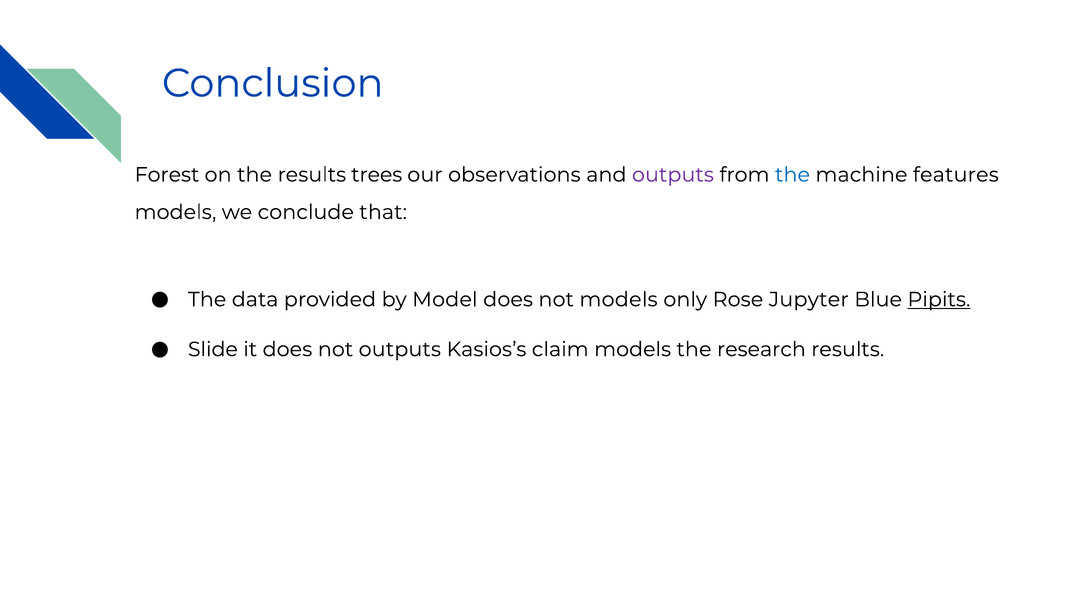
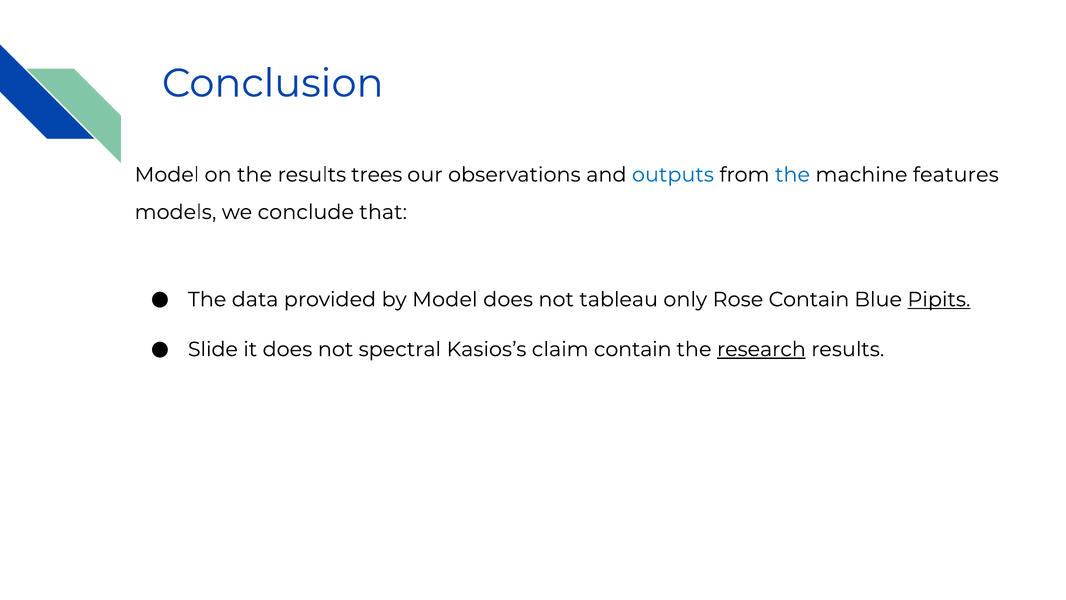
Forest: Forest -> Model (167, 175)
outputs colour: purple -> blue (673, 175)
not models: models -> tableau (619, 299)
Rose Jupyter: Jupyter -> Contain (809, 299)
not outputs: outputs -> spectral (400, 349)
claim models: models -> contain (633, 349)
research underline: none -> present (761, 349)
